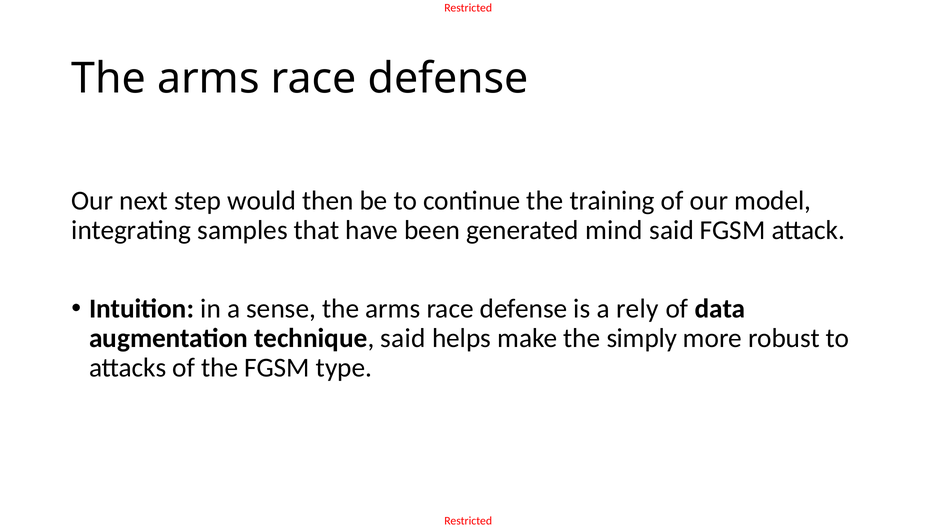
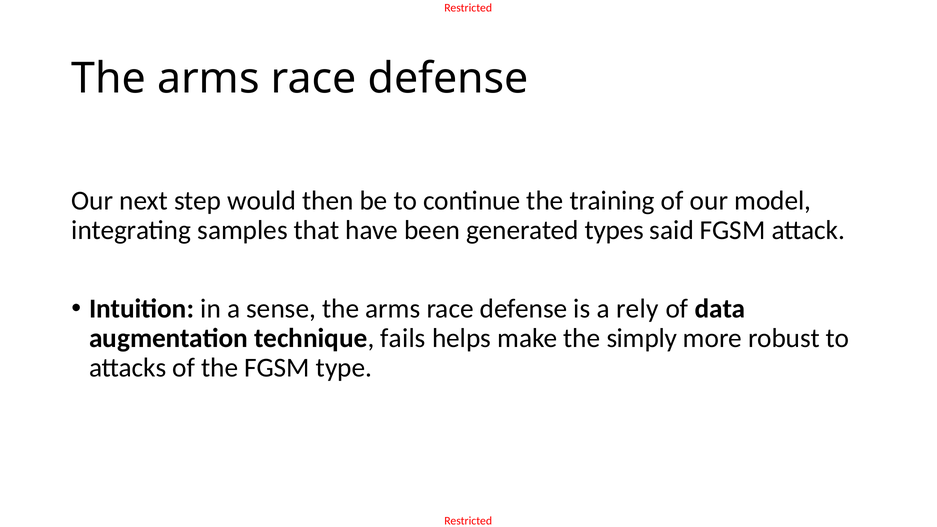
mind: mind -> types (614, 230)
technique said: said -> fails (403, 338)
